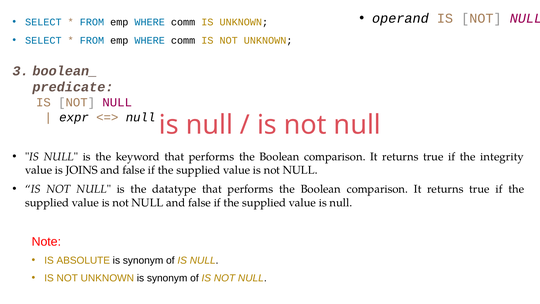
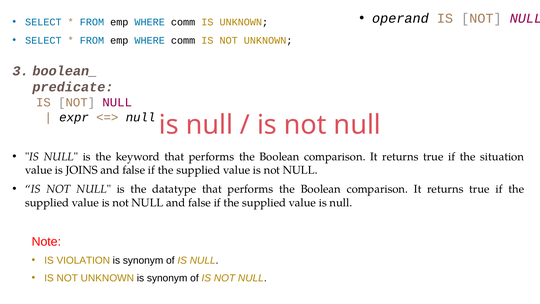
integrity: integrity -> situation (502, 157)
ABSOLUTE: ABSOLUTE -> VIOLATION (83, 260)
